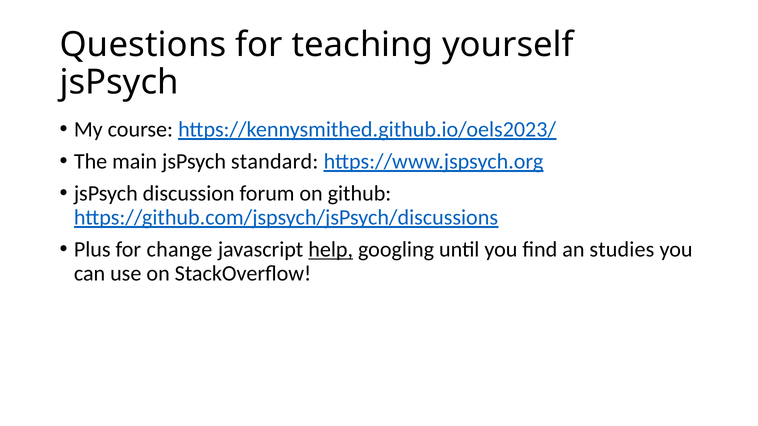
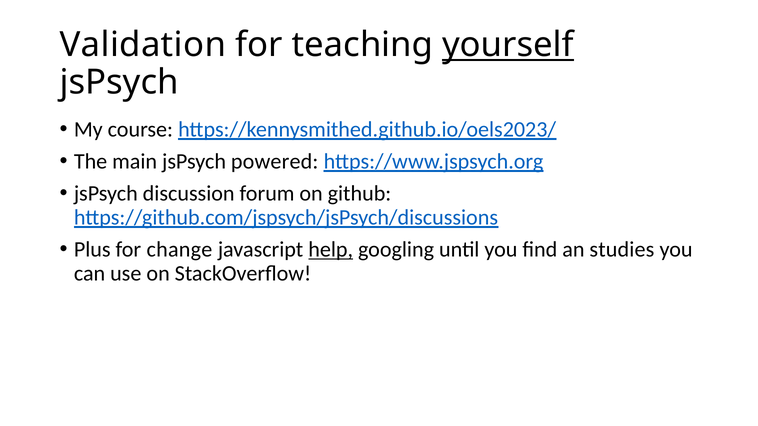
Questions: Questions -> Validation (143, 45)
yourself underline: none -> present (508, 45)
standard: standard -> powered (275, 162)
